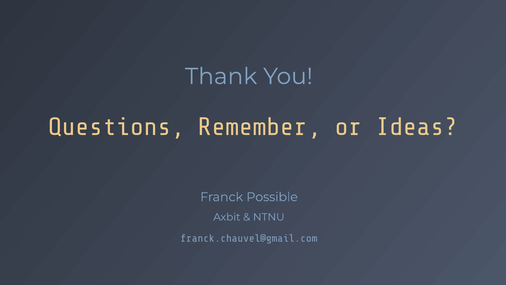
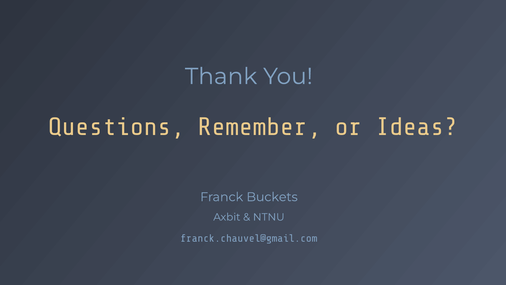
Possible: Possible -> Buckets (272, 197)
